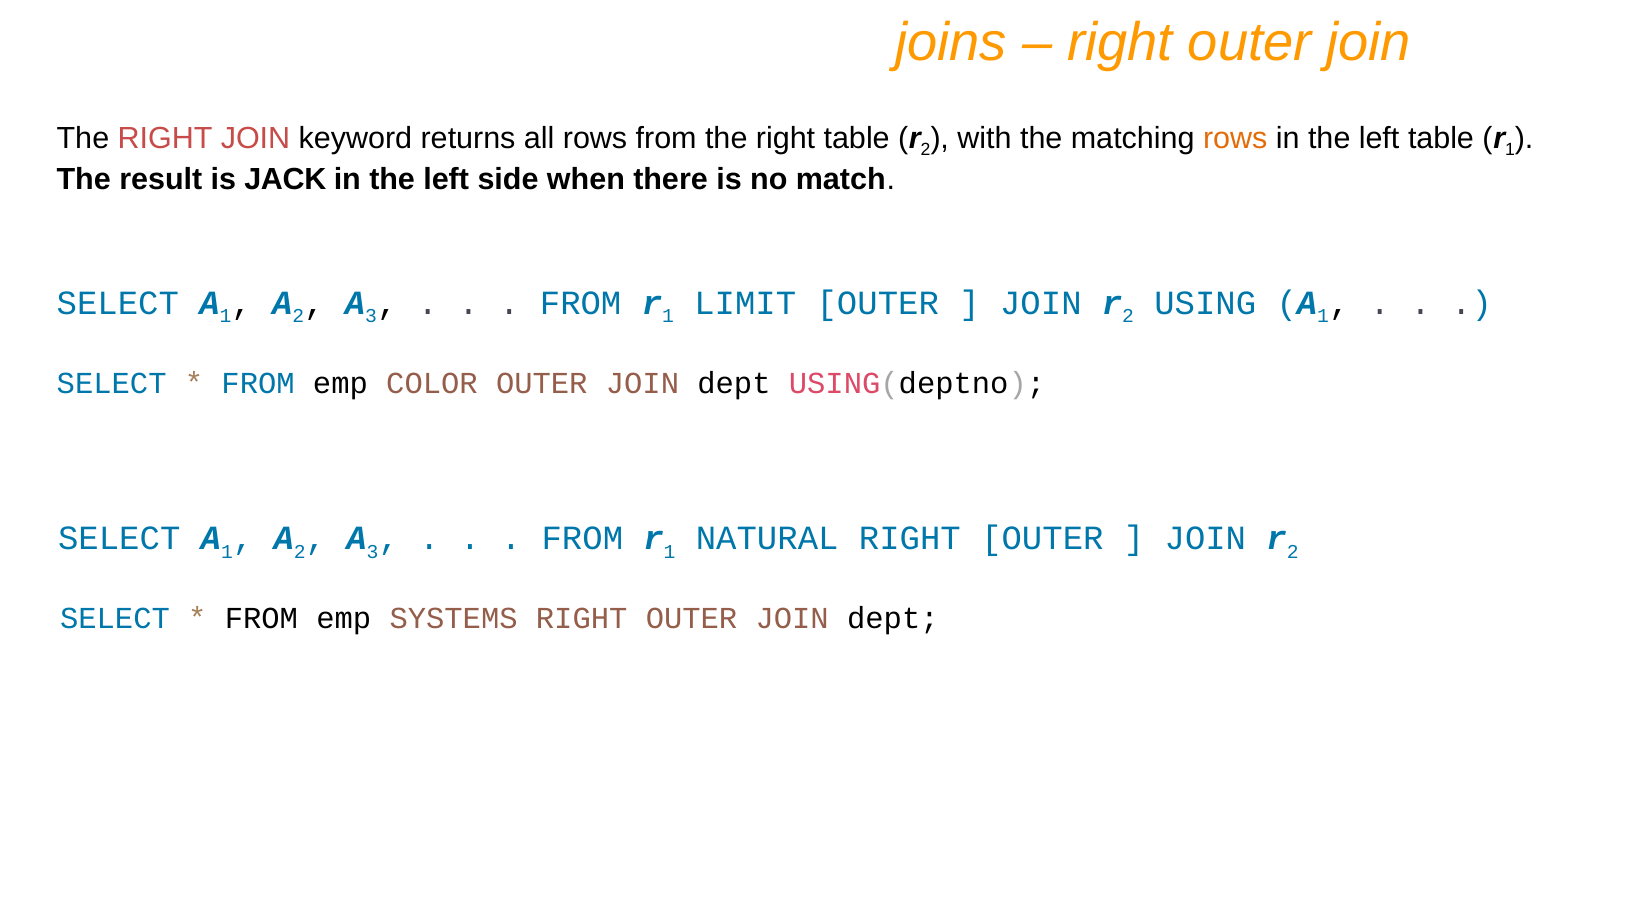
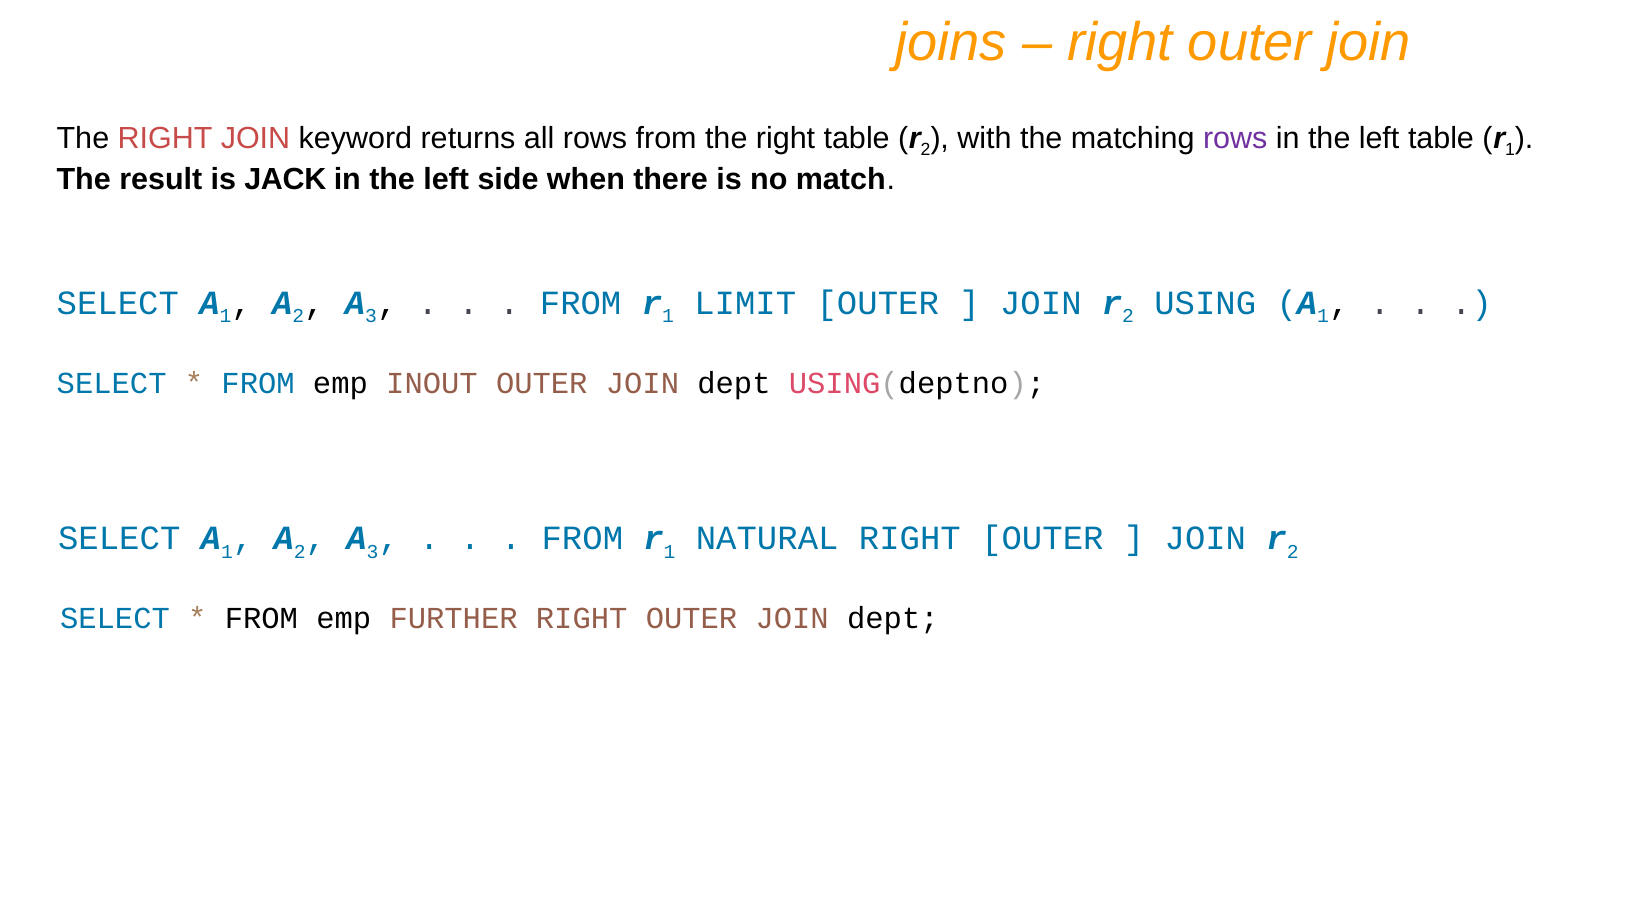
rows colour: orange -> purple (1235, 138)
COLOR: COLOR -> INOUT (432, 384)
SYSTEMS: SYSTEMS -> FURTHER (454, 618)
